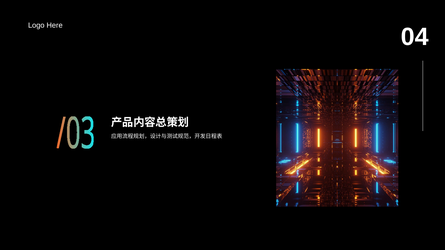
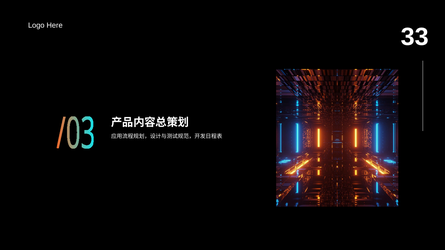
04: 04 -> 33 (415, 37)
